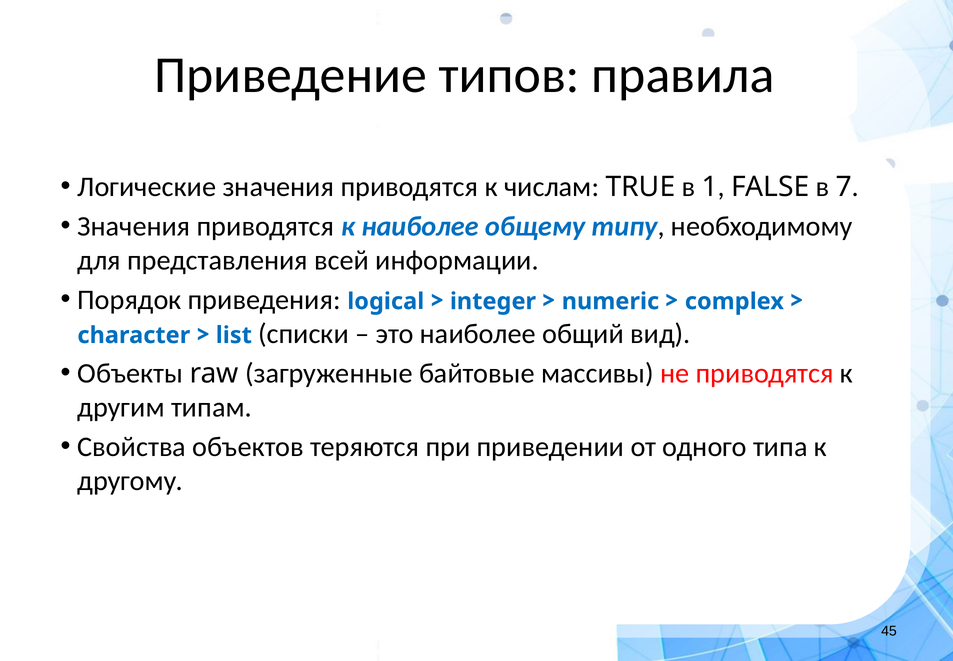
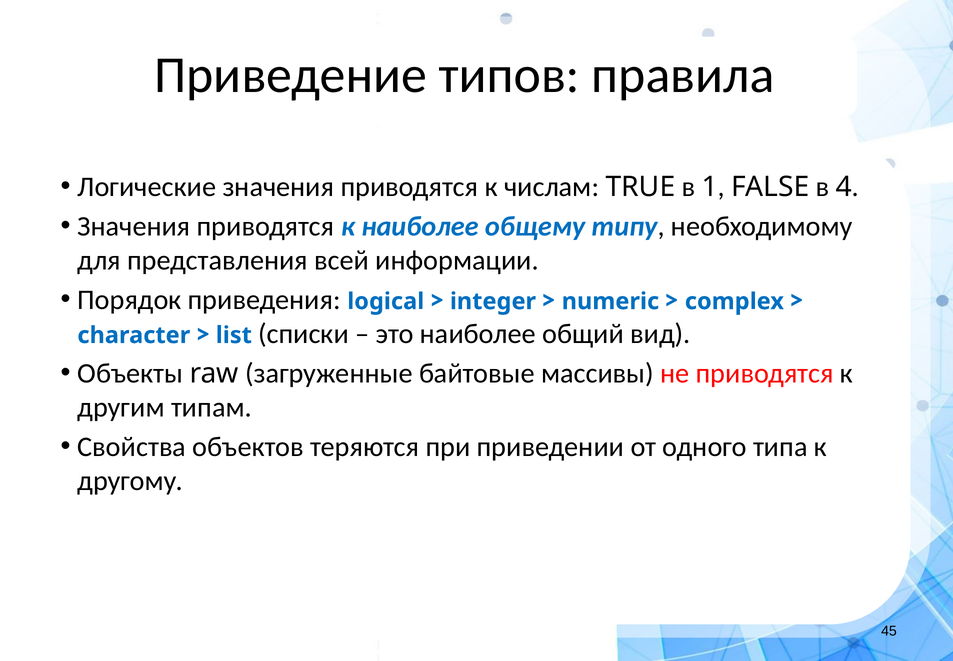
7: 7 -> 4 (844, 187)
